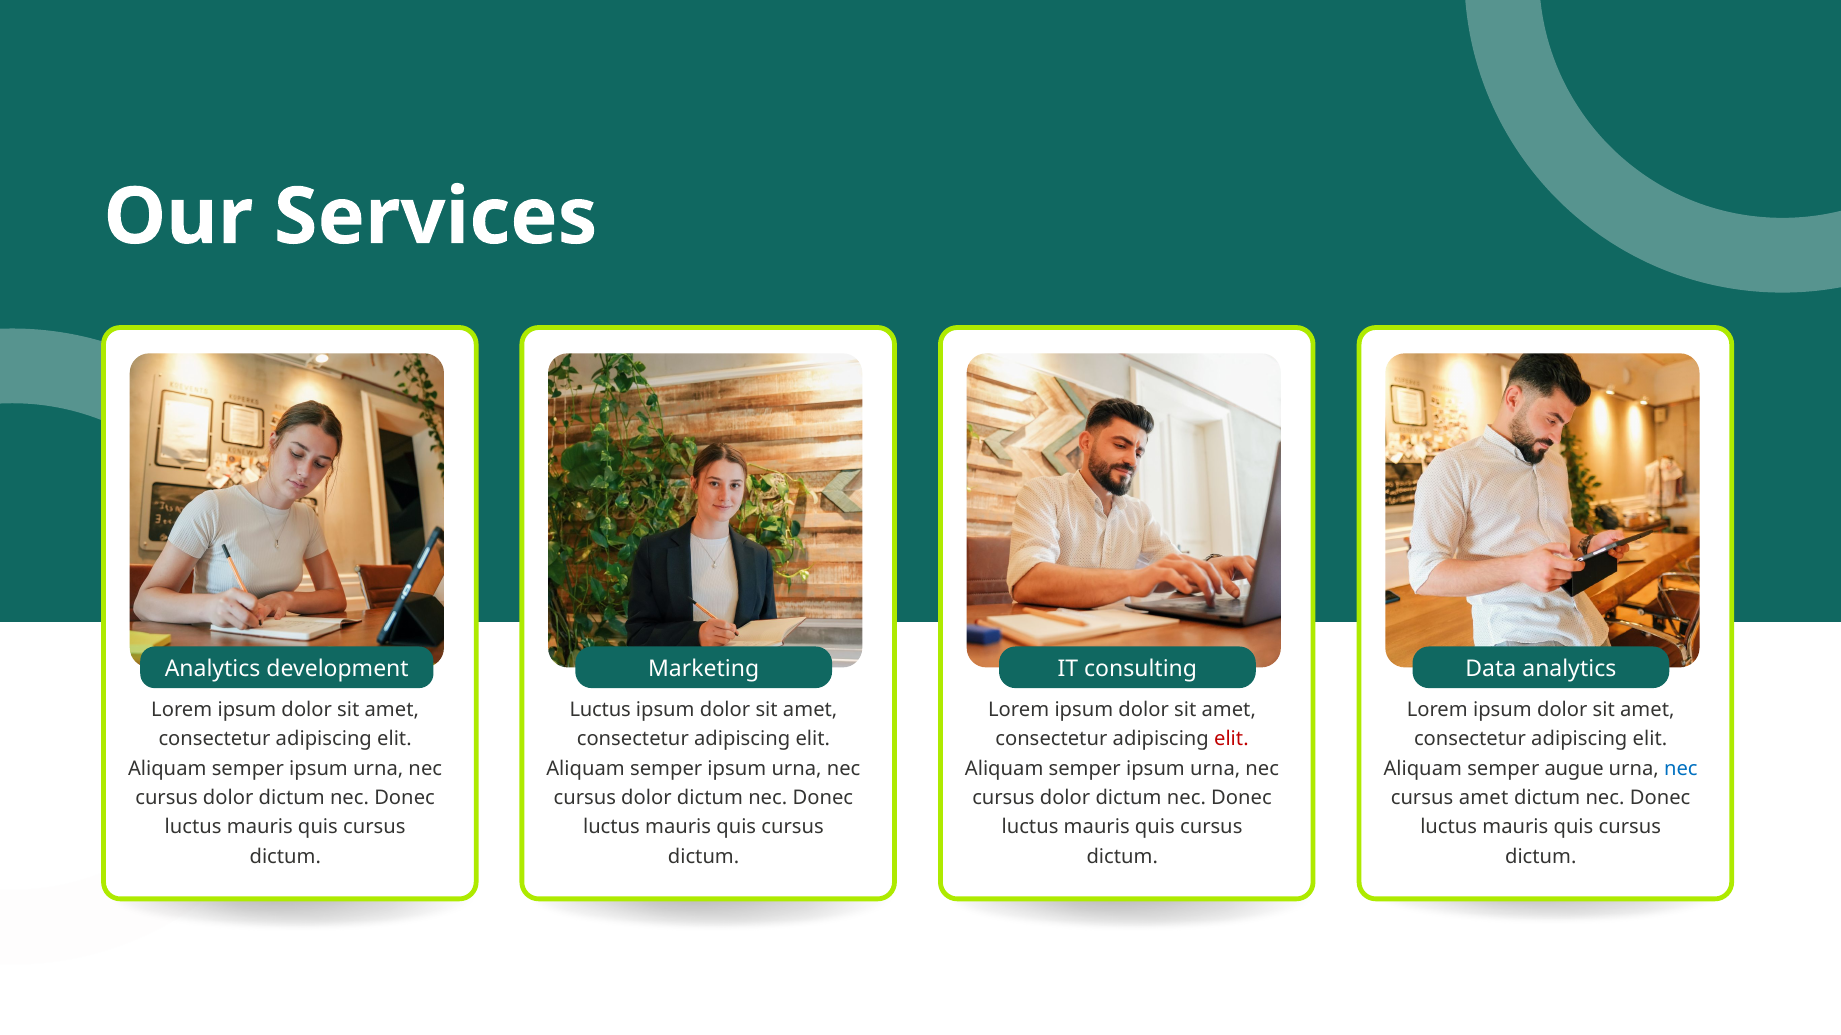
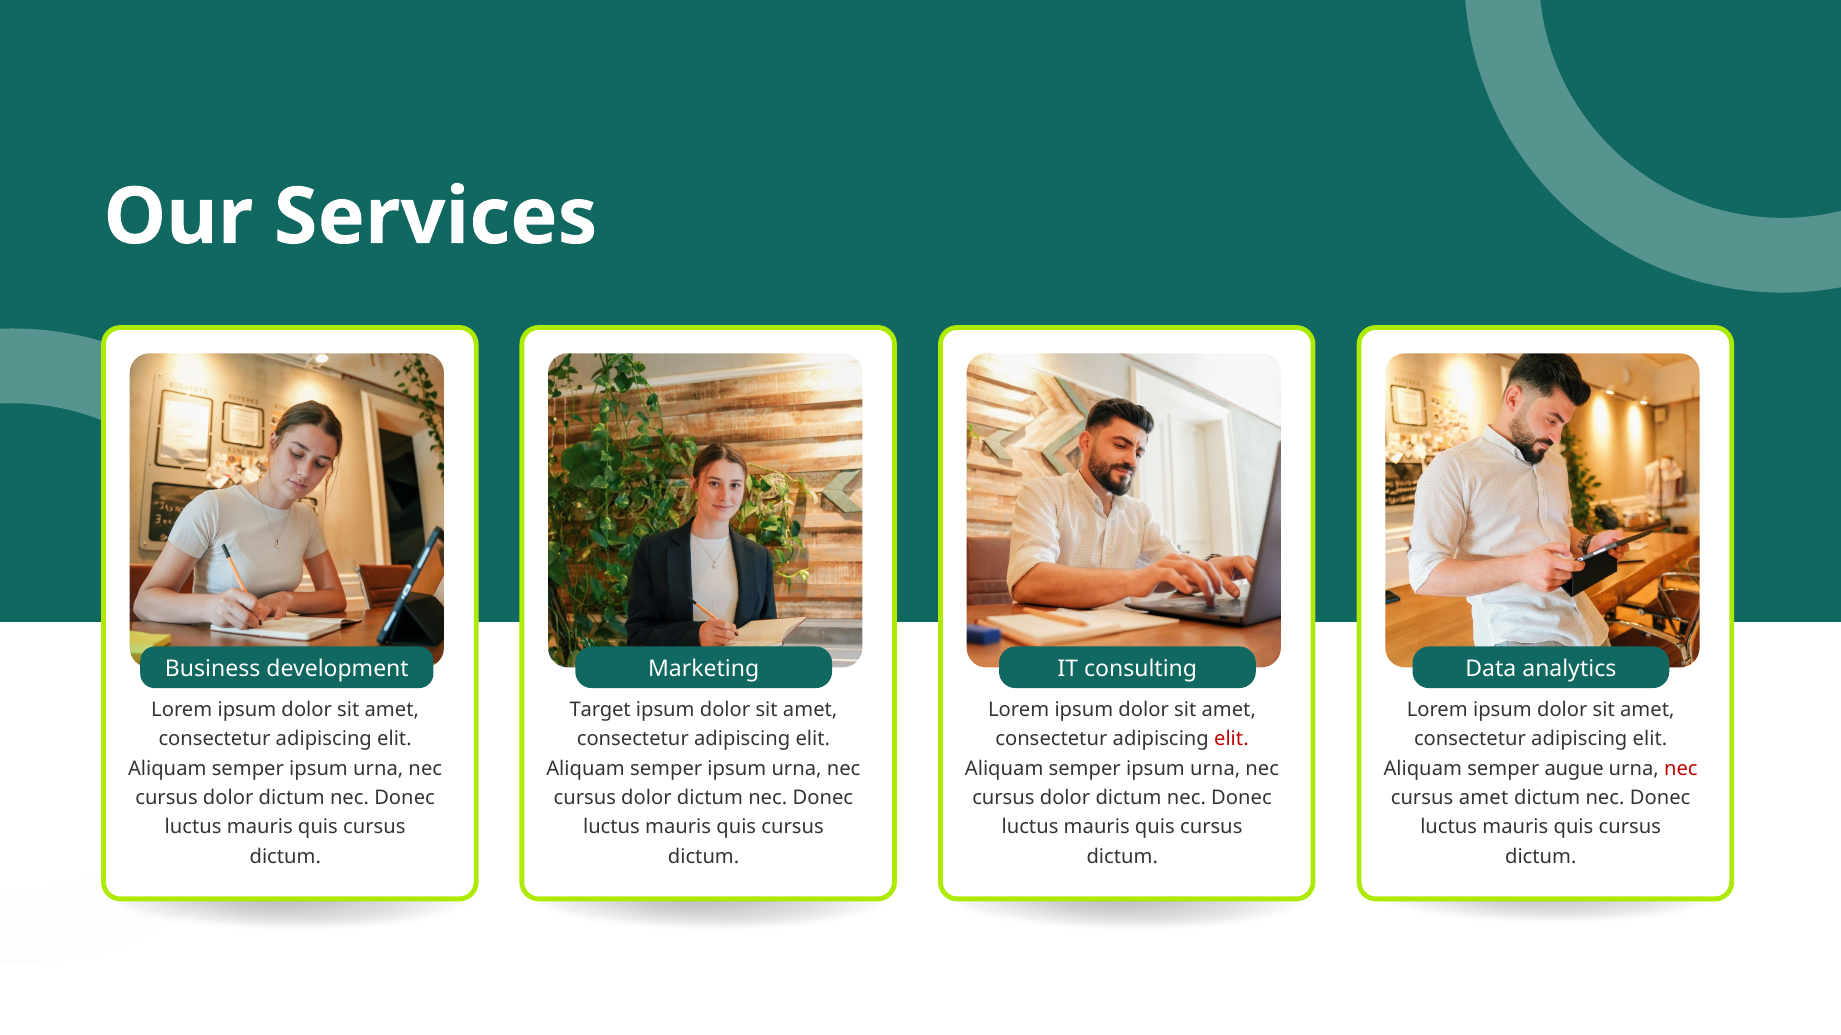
Analytics: Analytics -> Business (213, 669)
Luctus: Luctus -> Target (600, 710)
nec colour: blue -> red (1681, 769)
